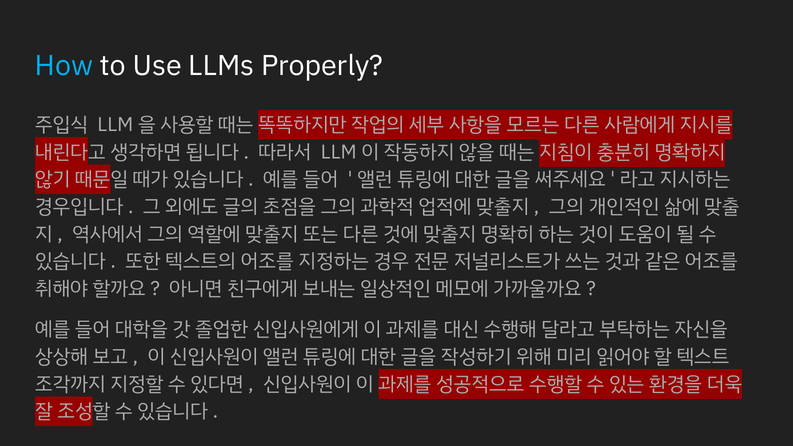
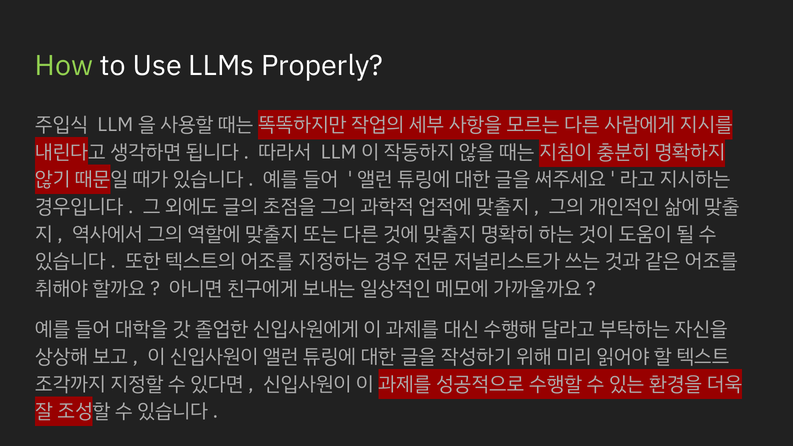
How colour: light blue -> light green (64, 66)
